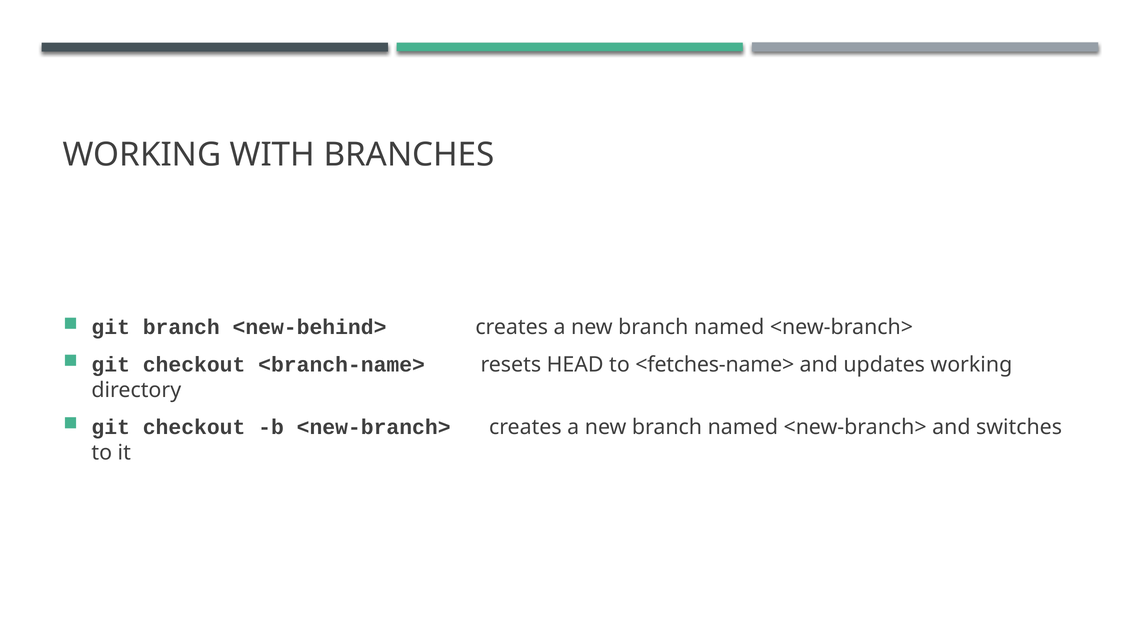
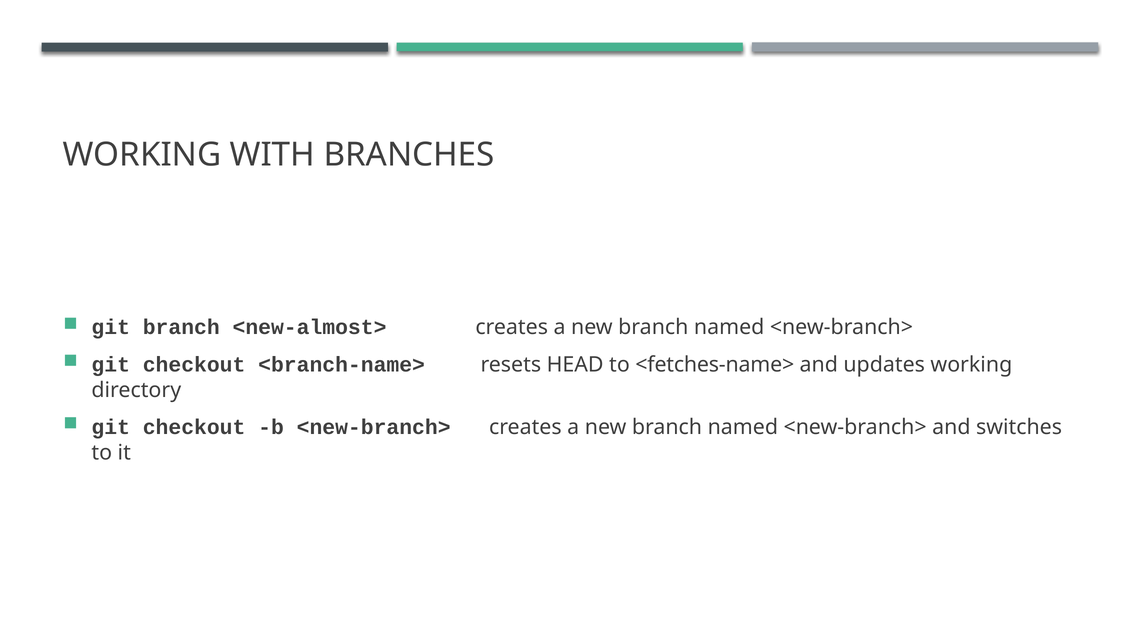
<new-behind>: <new-behind> -> <new-almost> (310, 328)
